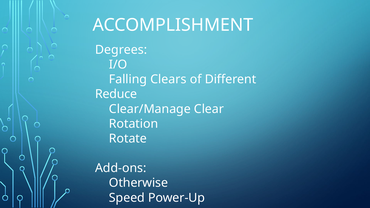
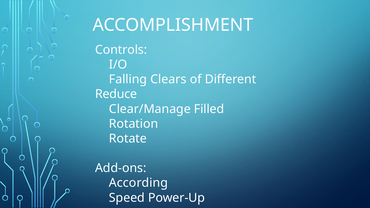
Degrees: Degrees -> Controls (121, 50)
Clear: Clear -> Filled (209, 109)
Otherwise: Otherwise -> According (138, 183)
